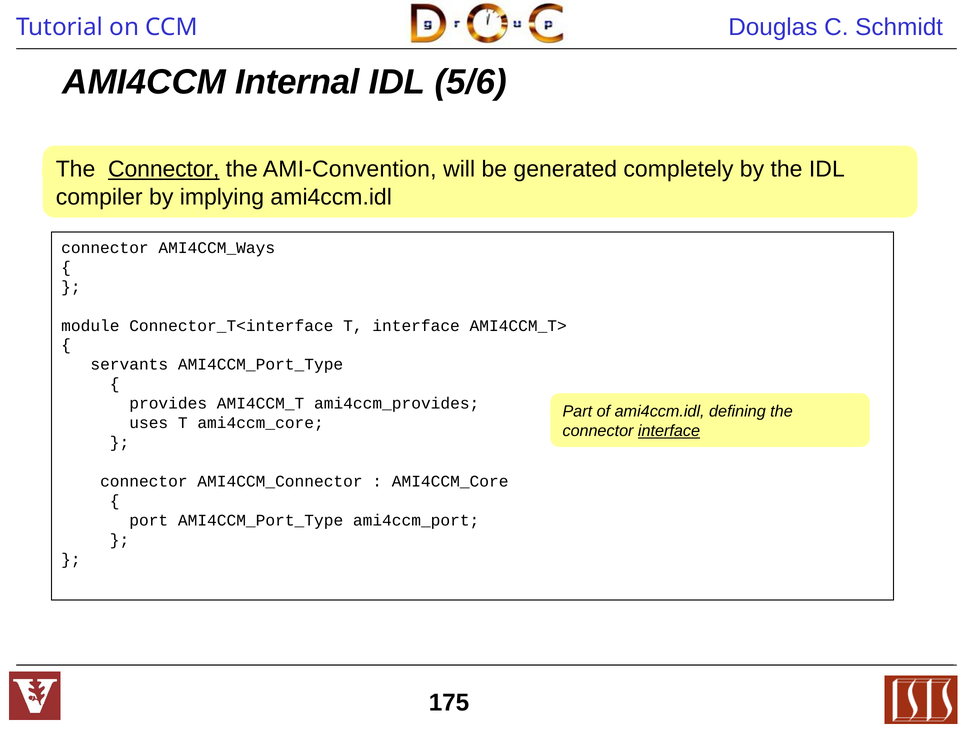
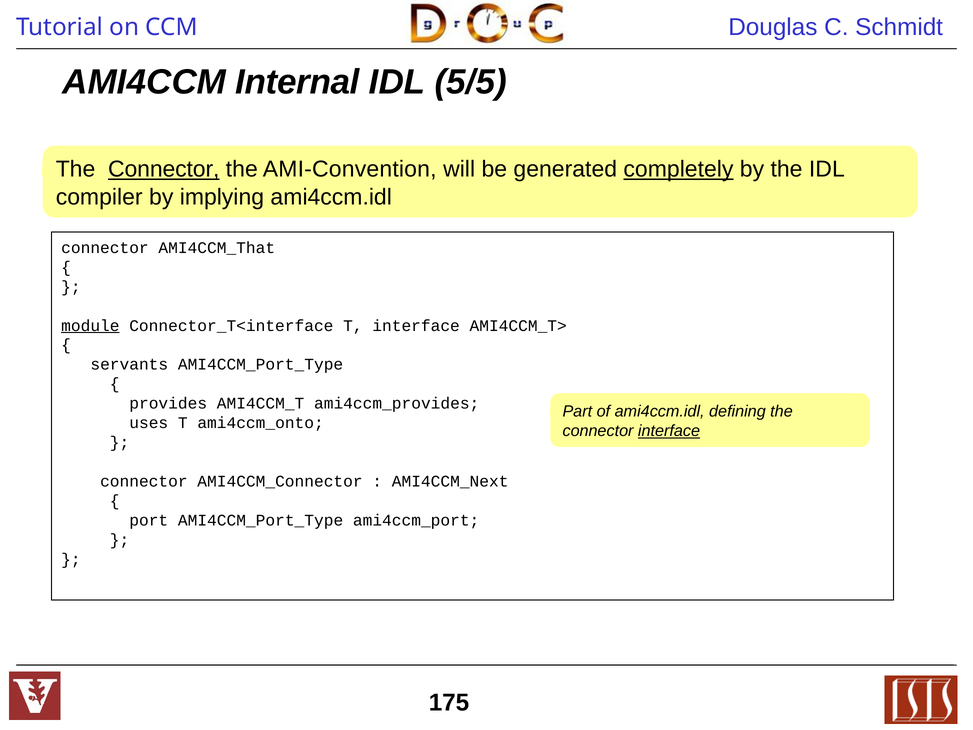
5/6: 5/6 -> 5/5 (471, 82)
completely underline: none -> present (678, 169)
AMI4CCM_Ways: AMI4CCM_Ways -> AMI4CCM_That (217, 248)
module underline: none -> present (90, 326)
T ami4ccm_core: ami4ccm_core -> ami4ccm_onto (261, 423)
AMI4CCM_Core: AMI4CCM_Core -> AMI4CCM_Next (450, 481)
